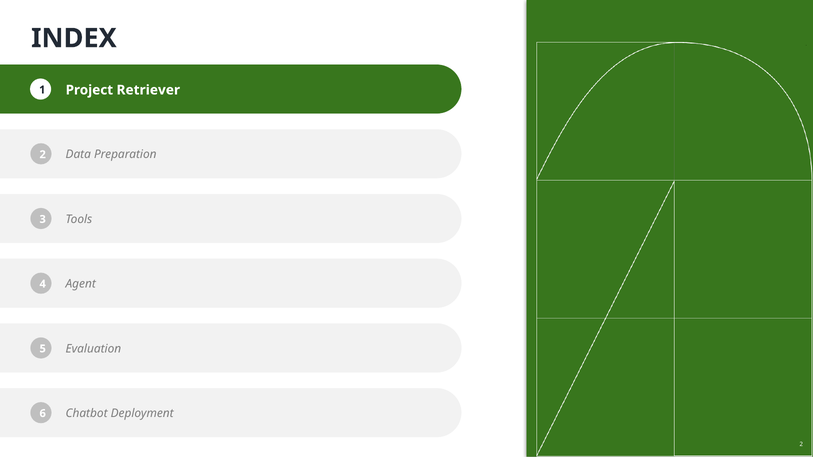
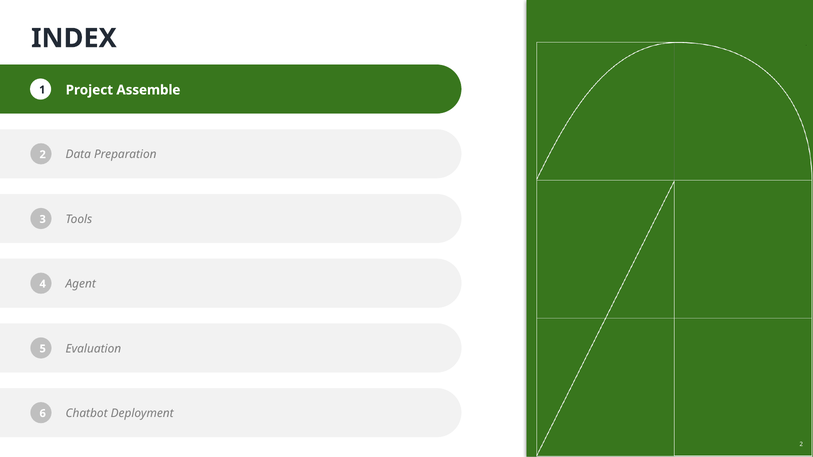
Retriever: Retriever -> Assemble (148, 90)
